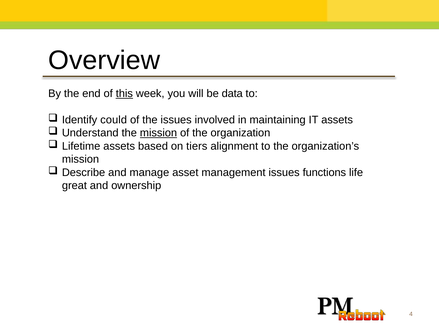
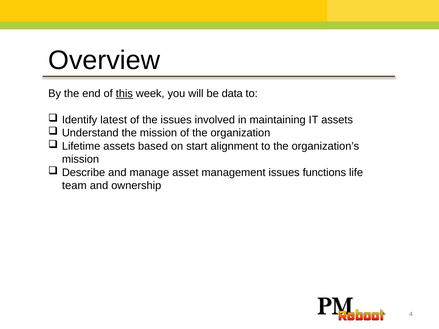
could: could -> latest (114, 120)
mission underline: present -> none (158, 133)
tiers: tiers -> start (197, 146)
great: great -> team (74, 186)
